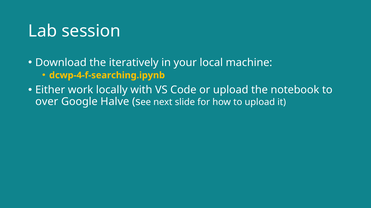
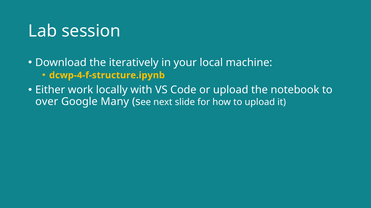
dcwp-4-f-searching.ipynb: dcwp-4-f-searching.ipynb -> dcwp-4-f-structure.ipynb (107, 75)
Halve: Halve -> Many (115, 102)
